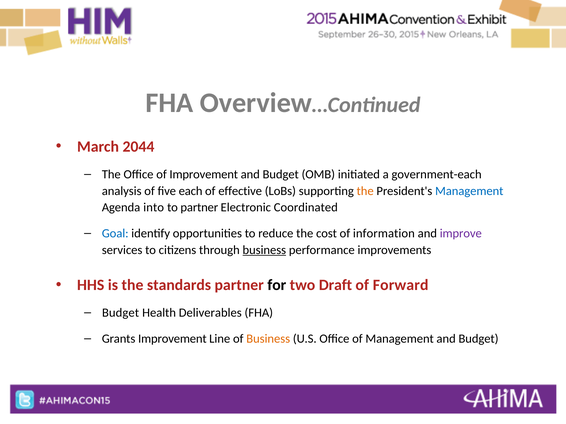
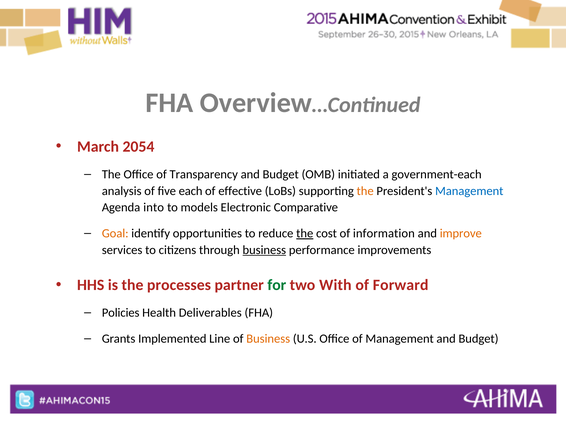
2044: 2044 -> 2054 (138, 147)
of Improvement: Improvement -> Transparency (204, 175)
to partner: partner -> models (199, 208)
Coordinated: Coordinated -> Comparative (306, 208)
Goal colour: blue -> orange (115, 234)
the underline: none -> present (305, 234)
improve colour: purple -> orange (461, 234)
standards: standards -> processes (179, 285)
for colour: black -> green (277, 285)
Draft: Draft -> With (335, 285)
Budget: Budget -> Policies (121, 313)
Grants Improvement: Improvement -> Implemented (172, 339)
